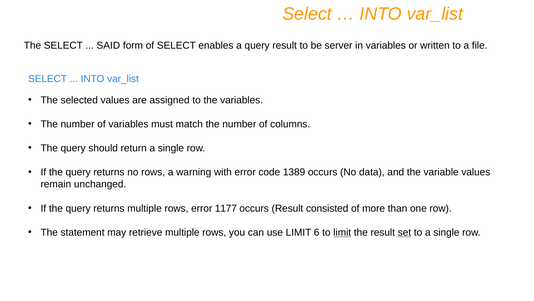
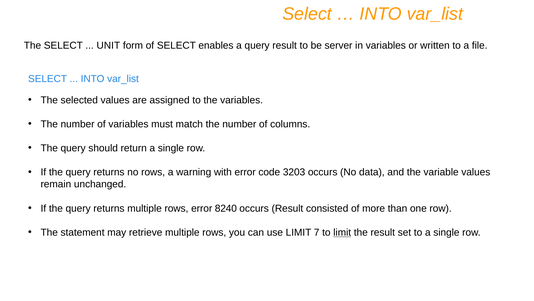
SAID: SAID -> UNIT (108, 45)
1389: 1389 -> 3203 (294, 172)
1177: 1177 -> 8240 (226, 208)
6: 6 -> 7 (317, 232)
set underline: present -> none (404, 232)
